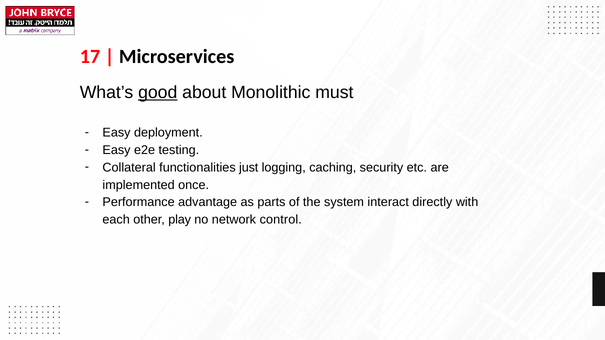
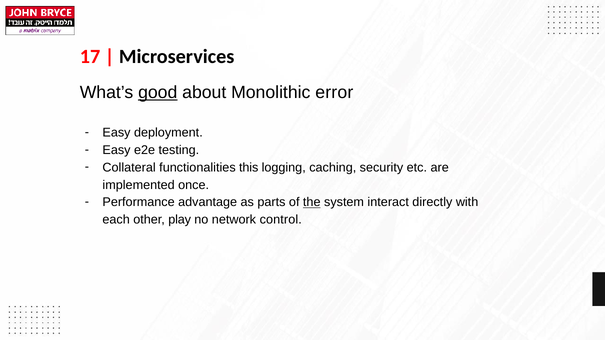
must: must -> error (334, 92)
just: just -> this (249, 168)
the underline: none -> present (312, 202)
